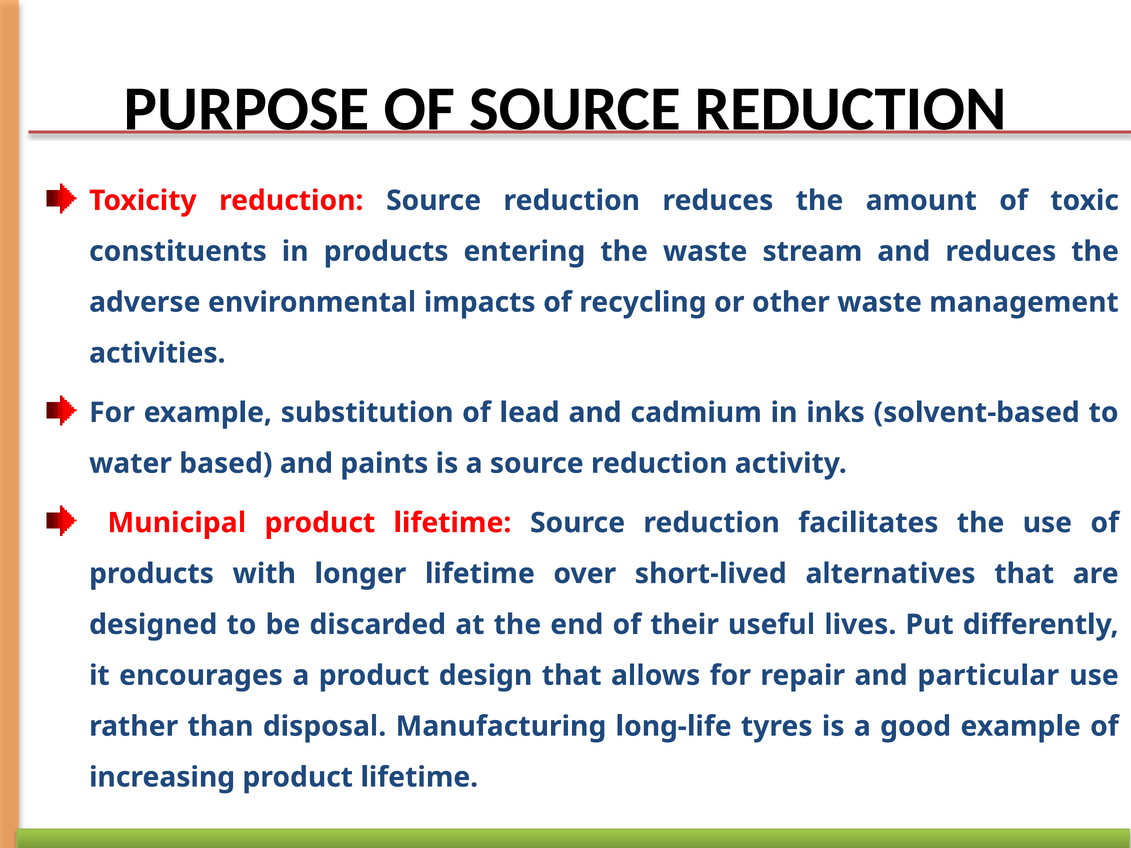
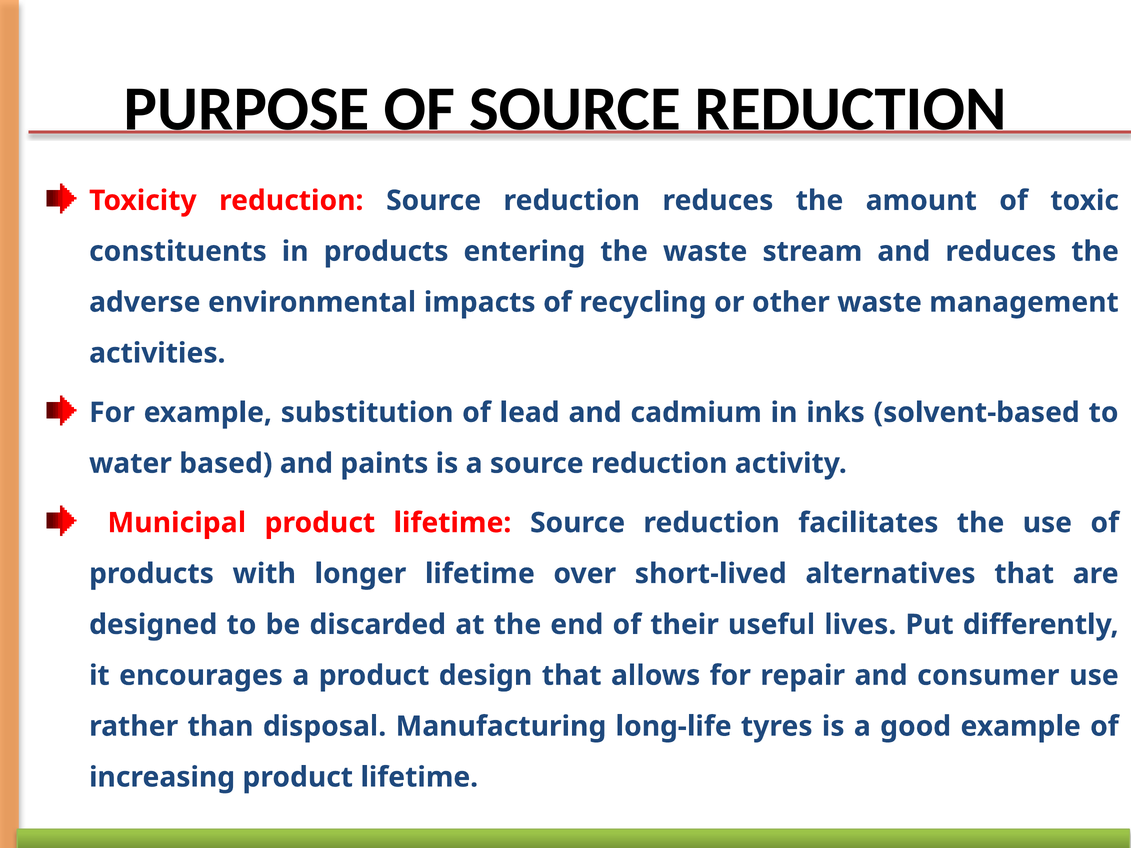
particular: particular -> consumer (988, 676)
